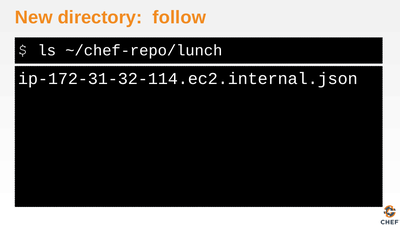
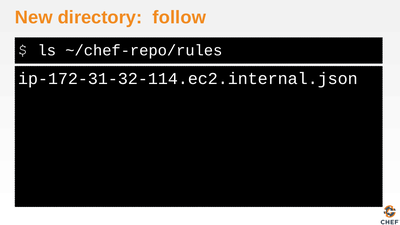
~/chef-repo/lunch: ~/chef-repo/lunch -> ~/chef-repo/rules (144, 51)
